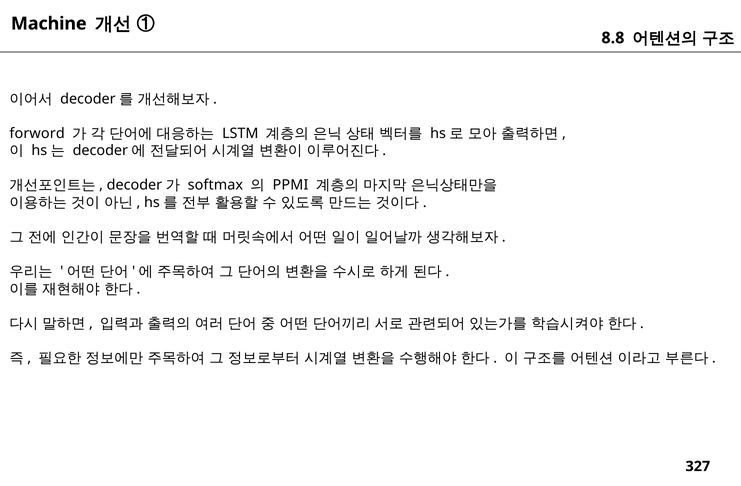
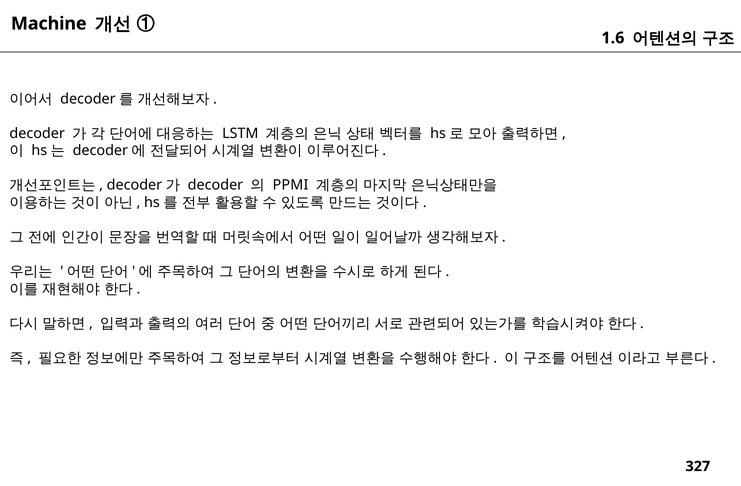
8.8: 8.8 -> 1.6 (613, 38)
forword: forword -> decoder (37, 134)
softmax: softmax -> decoder (215, 185)
